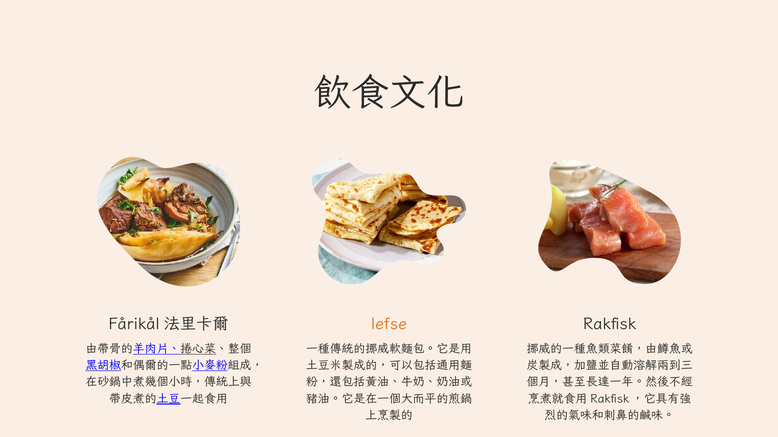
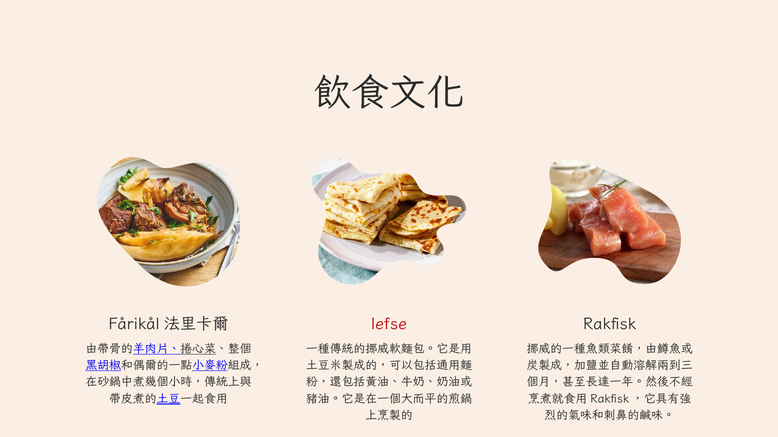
lefse colour: orange -> red (389, 324)
